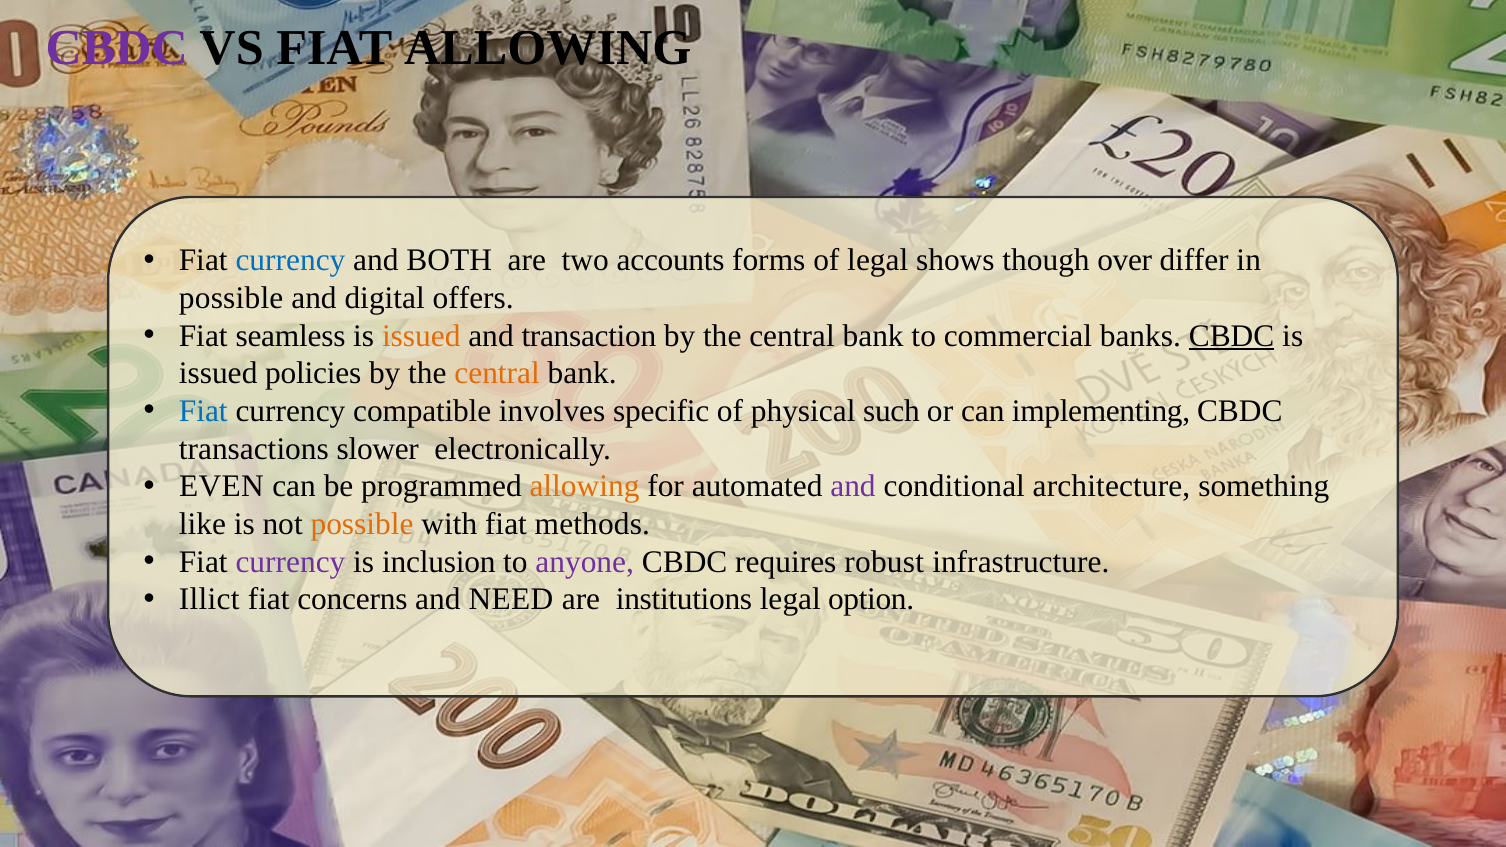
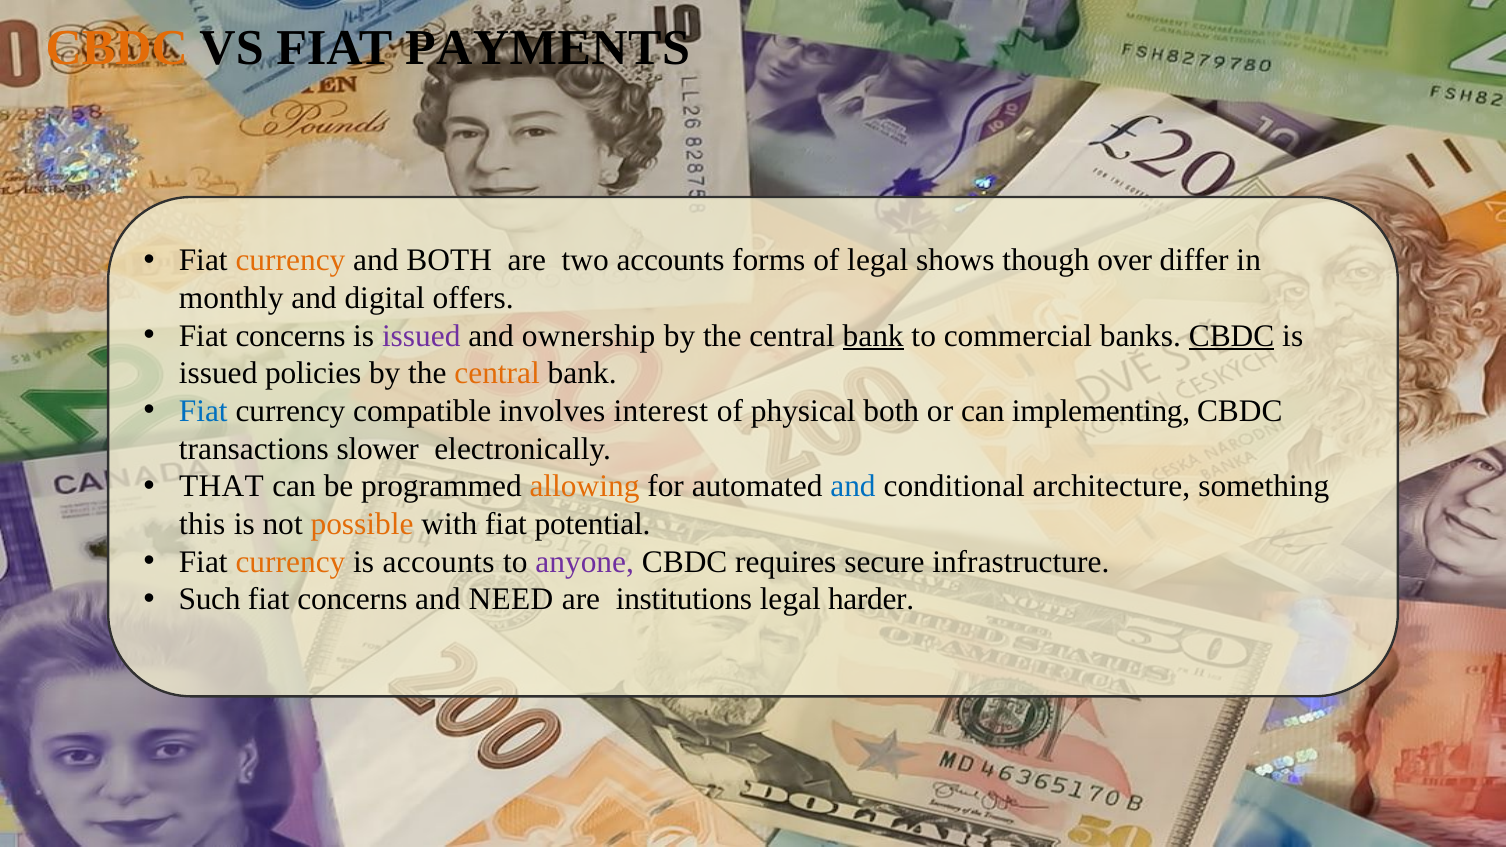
CBDC colour: purple -> orange (117, 48)
FIAT ALLOWING: ALLOWING -> PAYMENTS (548, 48)
currency colour: blue -> orange (290, 261)
possible: possible -> monthly (231, 298)
seamless: seamless -> concerns (291, 336)
issued colour: orange -> purple (421, 336)
transaction: transaction -> ownership (589, 336)
bank underline: none -> present (873, 336)
specific: specific -> interest (661, 411)
physical such: such -> both (891, 411)
EVEN: EVEN -> THAT (222, 487)
and colour: purple -> blue (853, 487)
like: like -> this (202, 524)
methods: methods -> potential (593, 524)
currency colour: purple -> orange (290, 562)
is inclusion: inclusion -> accounts (439, 562)
robust: robust -> secure (884, 562)
Illict: Illict -> Such (210, 600)
option: option -> harder (871, 600)
